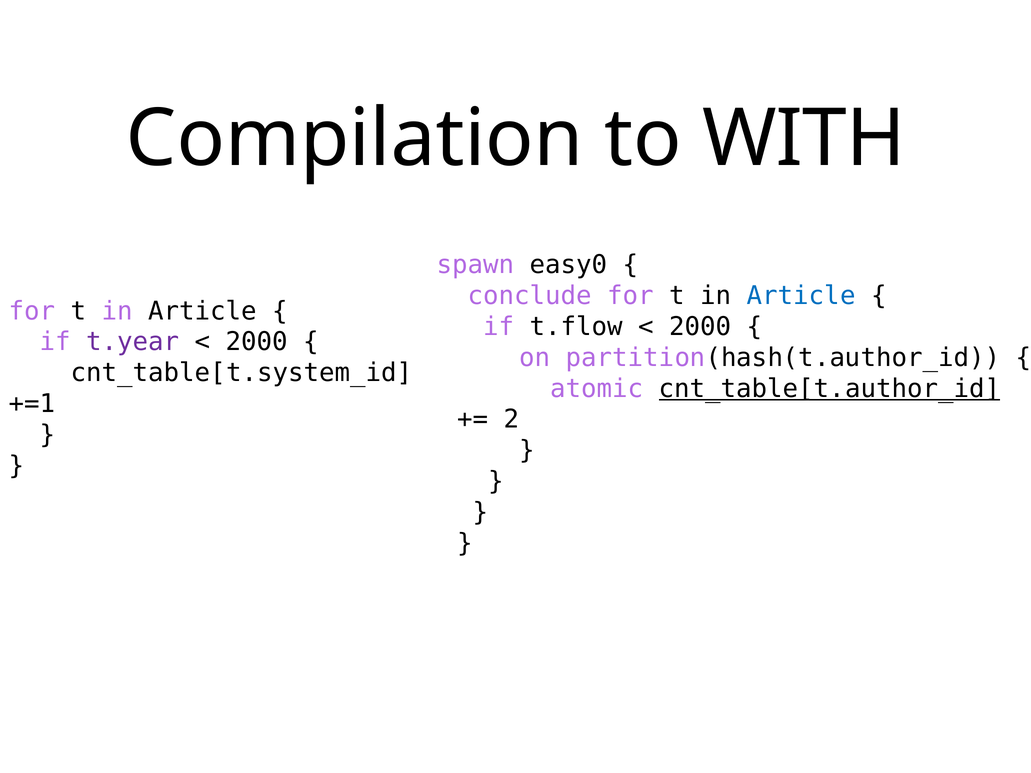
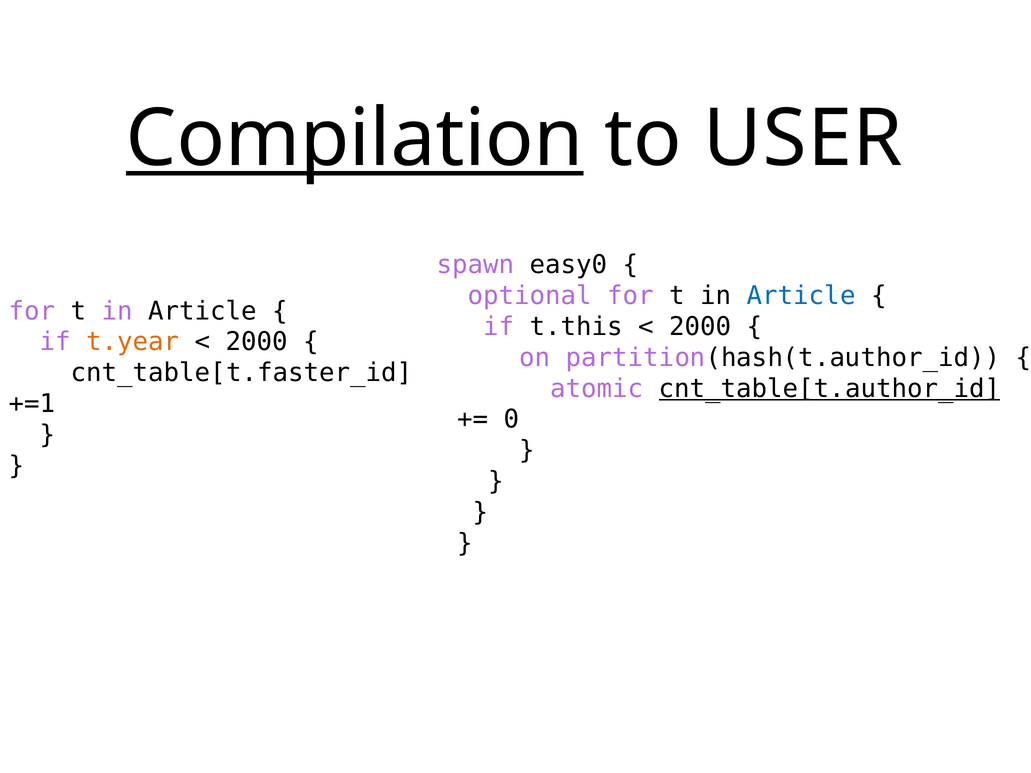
Compilation underline: none -> present (355, 139)
WITH: WITH -> USER (803, 139)
conclude: conclude -> optional (530, 296)
t.flow: t.flow -> t.this (576, 327)
t.year colour: purple -> orange (133, 342)
cnt_table[t.system_id: cnt_table[t.system_id -> cnt_table[t.faster_id (242, 373)
2: 2 -> 0 (512, 420)
